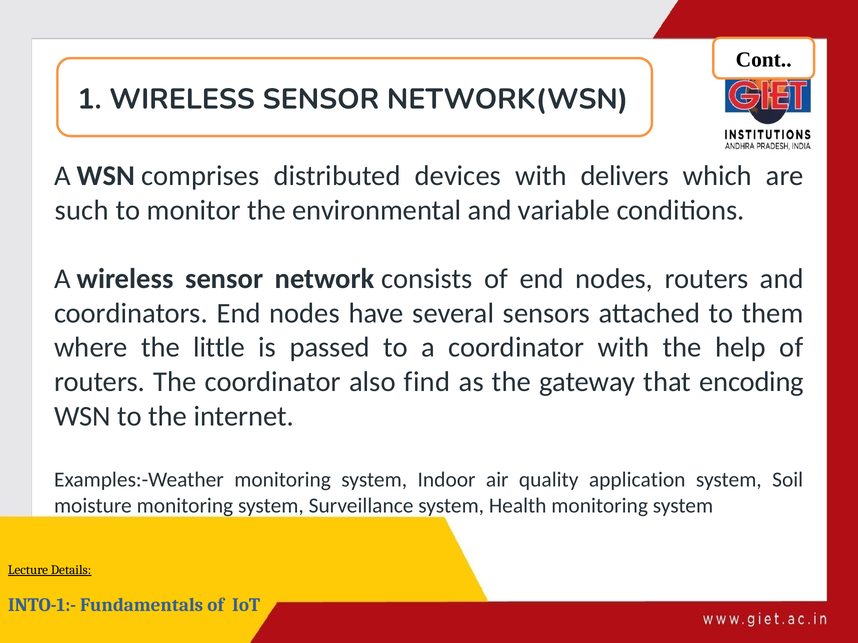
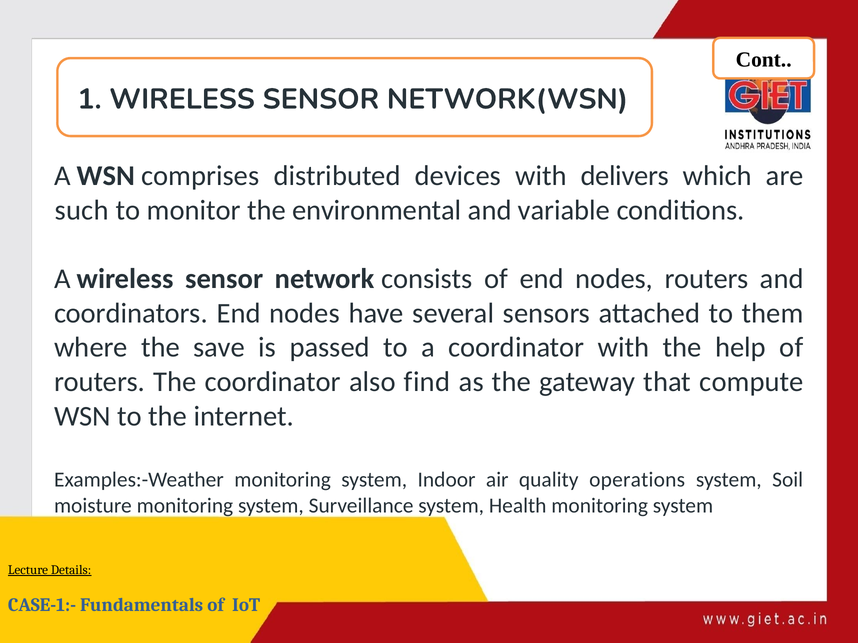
little: little -> save (219, 348)
encoding: encoding -> compute (751, 382)
application: application -> operations (637, 480)
INTO-1:-: INTO-1:- -> CASE-1:- (42, 606)
